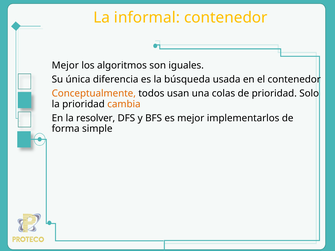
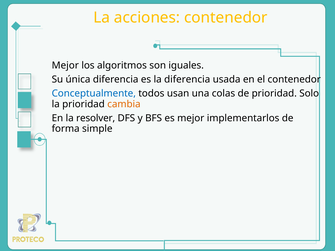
informal: informal -> acciones (147, 18)
la búsqueda: búsqueda -> diferencia (187, 80)
Conceptualmente colour: orange -> blue (94, 94)
